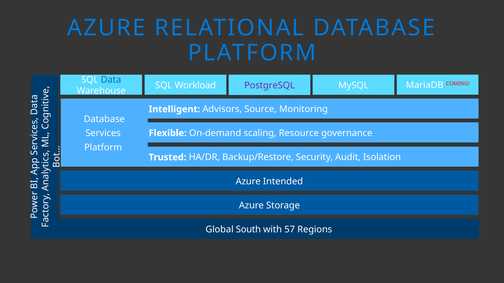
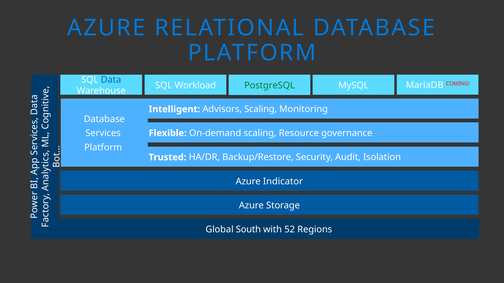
PostgreSQL colour: purple -> green (270, 86)
Advisors Source: Source -> Scaling (261, 109)
Intended: Intended -> Indicator (283, 182)
57: 57 -> 52 (290, 230)
